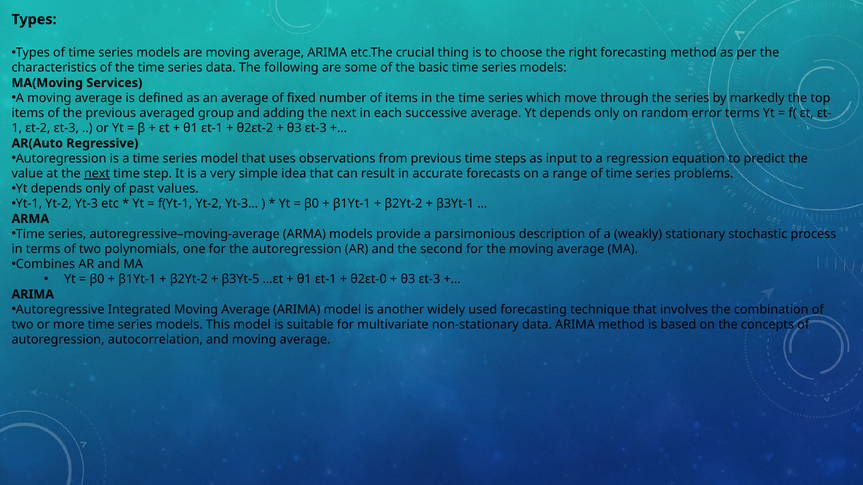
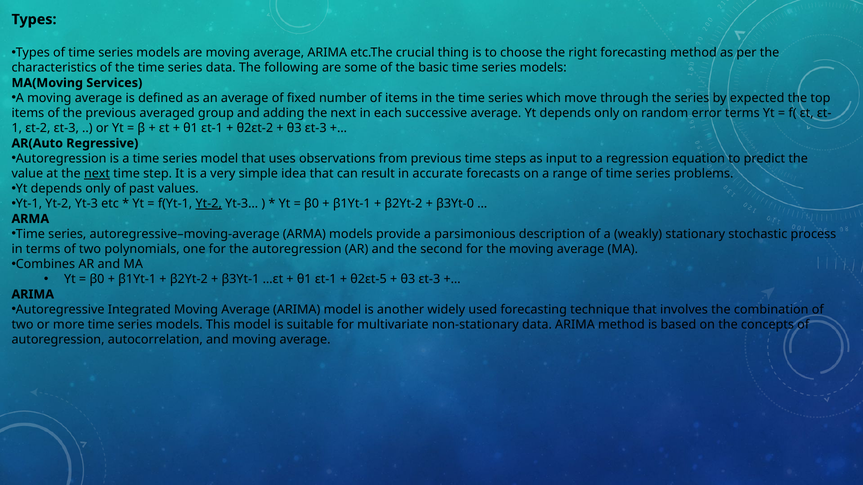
markedly: markedly -> expected (757, 98)
Yt-2 underline: none -> present (209, 204)
β3Yt-1: β3Yt-1 -> β3Yt-0 (455, 204)
β3Yt-5: β3Yt-5 -> β3Yt-1 (240, 279)
θ2εt-0: θ2εt-0 -> θ2εt-5 (369, 279)
